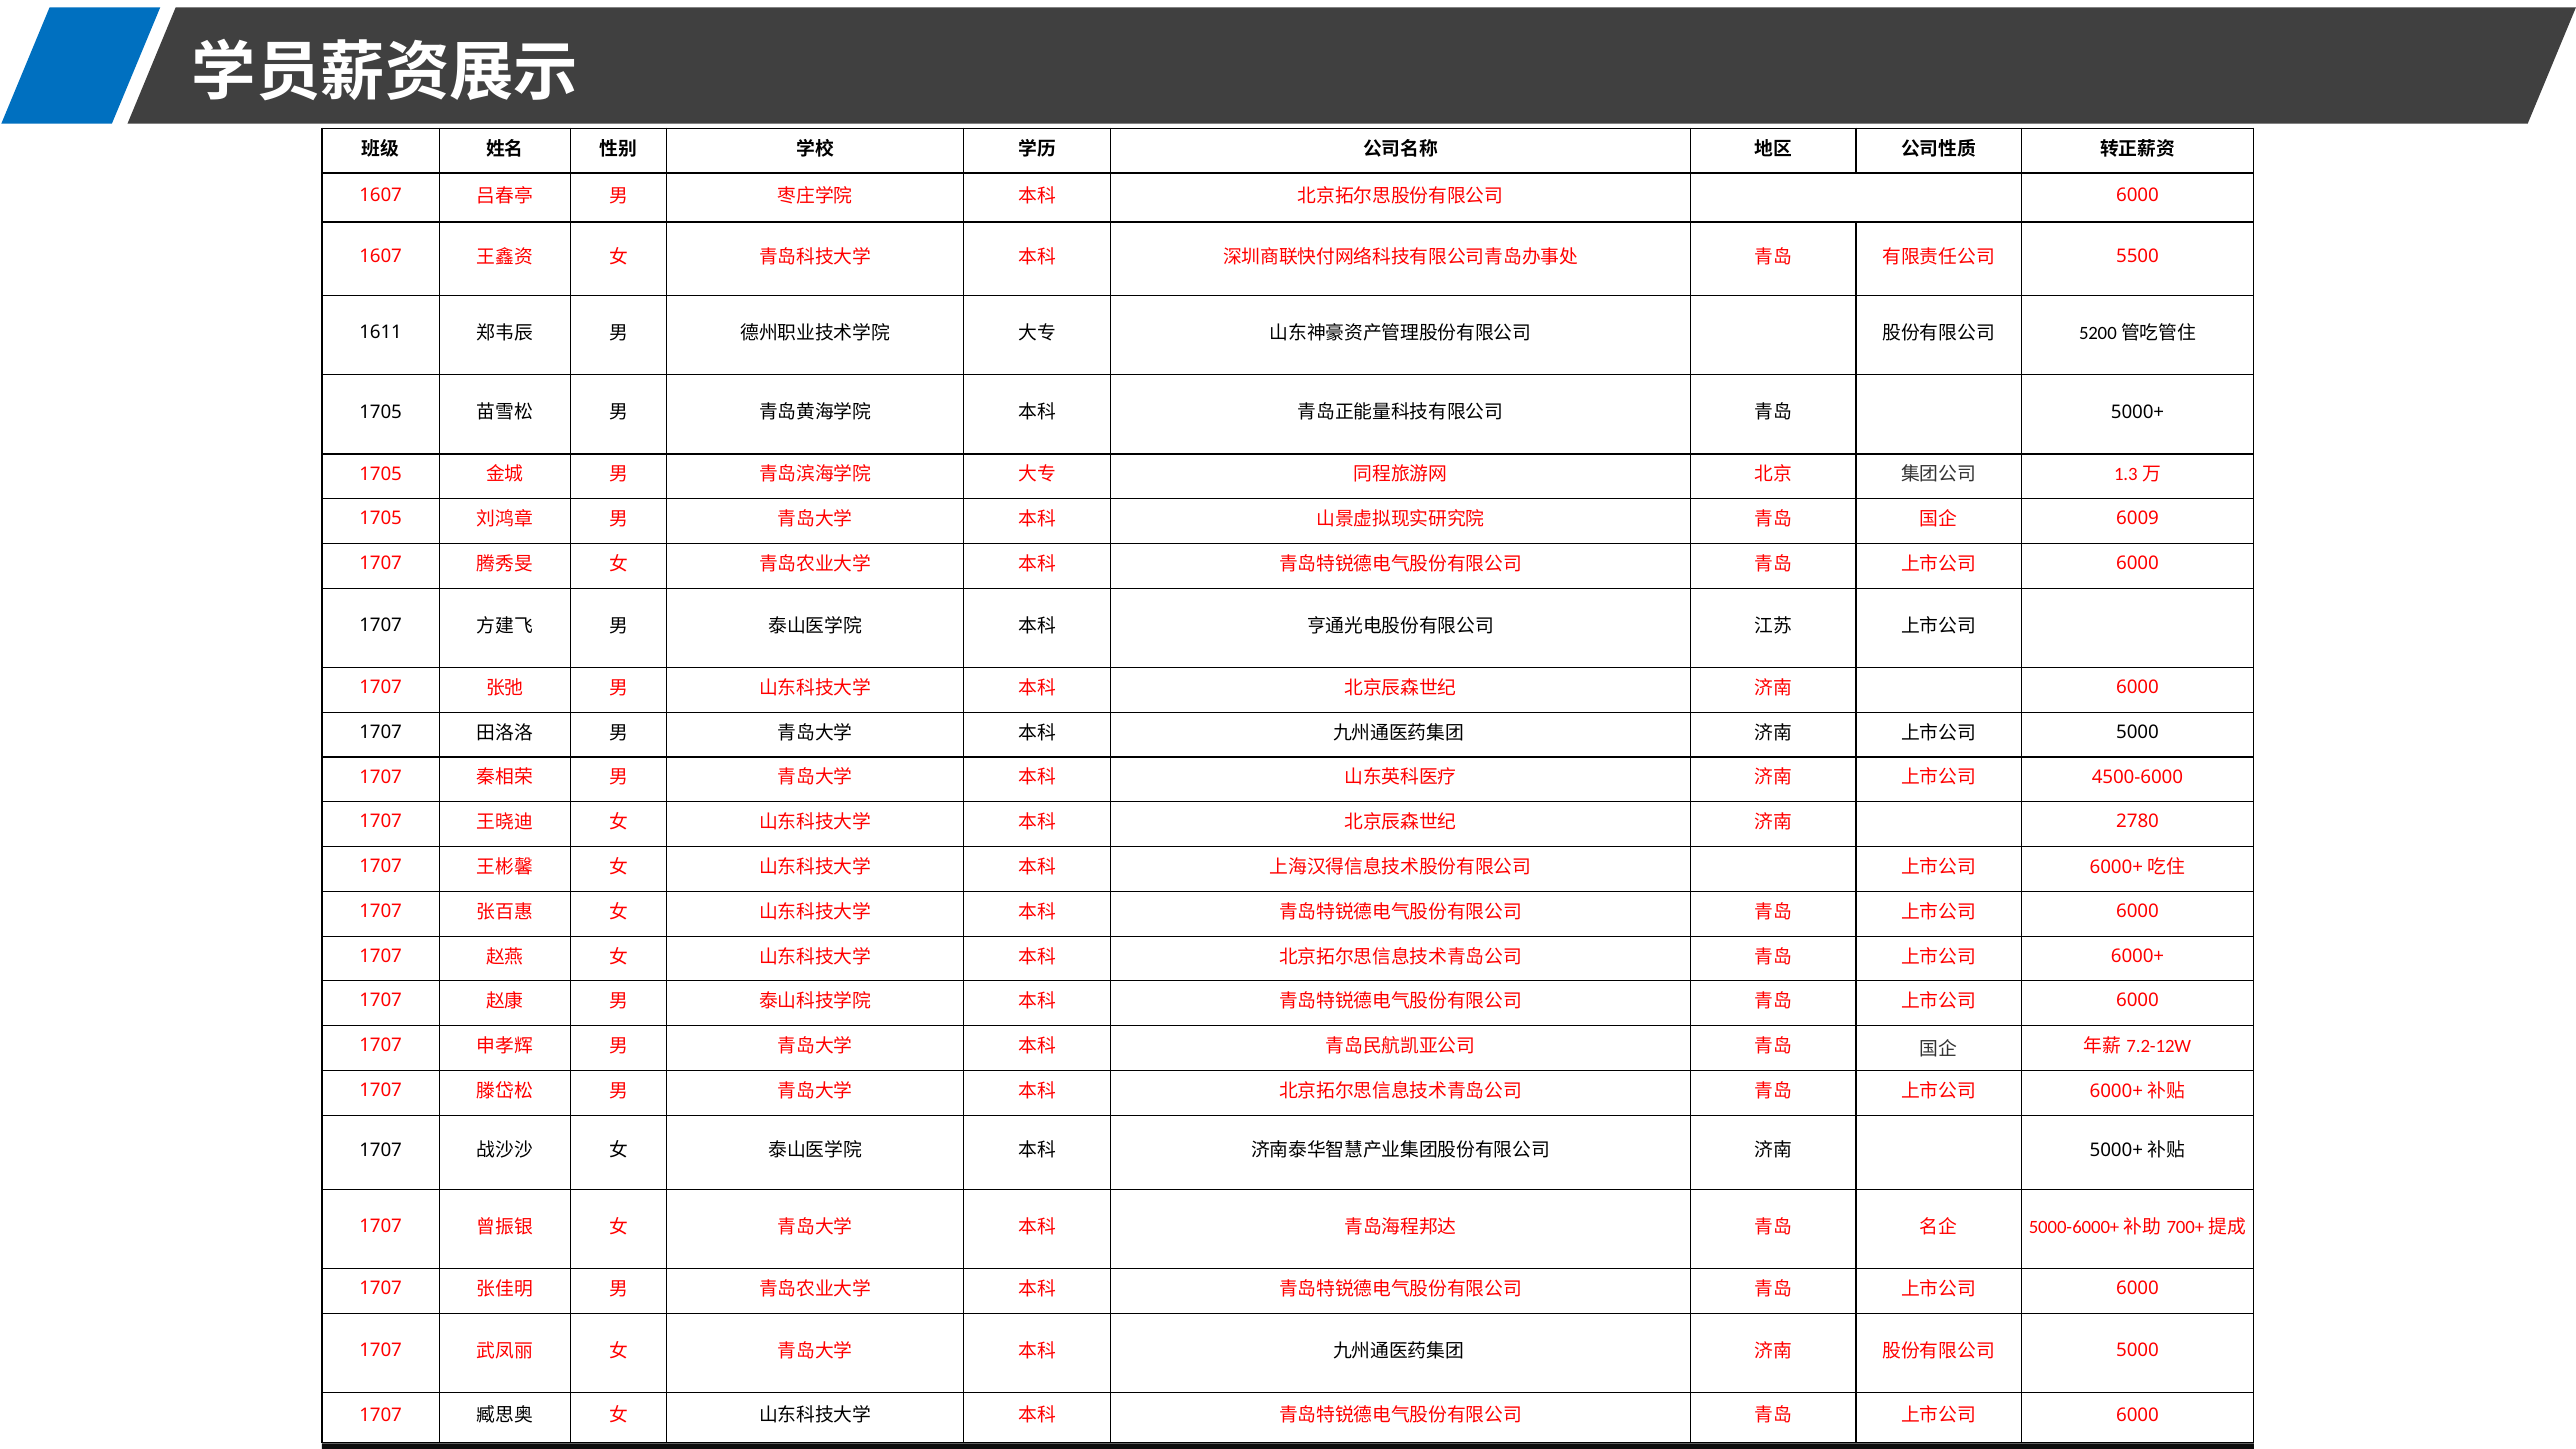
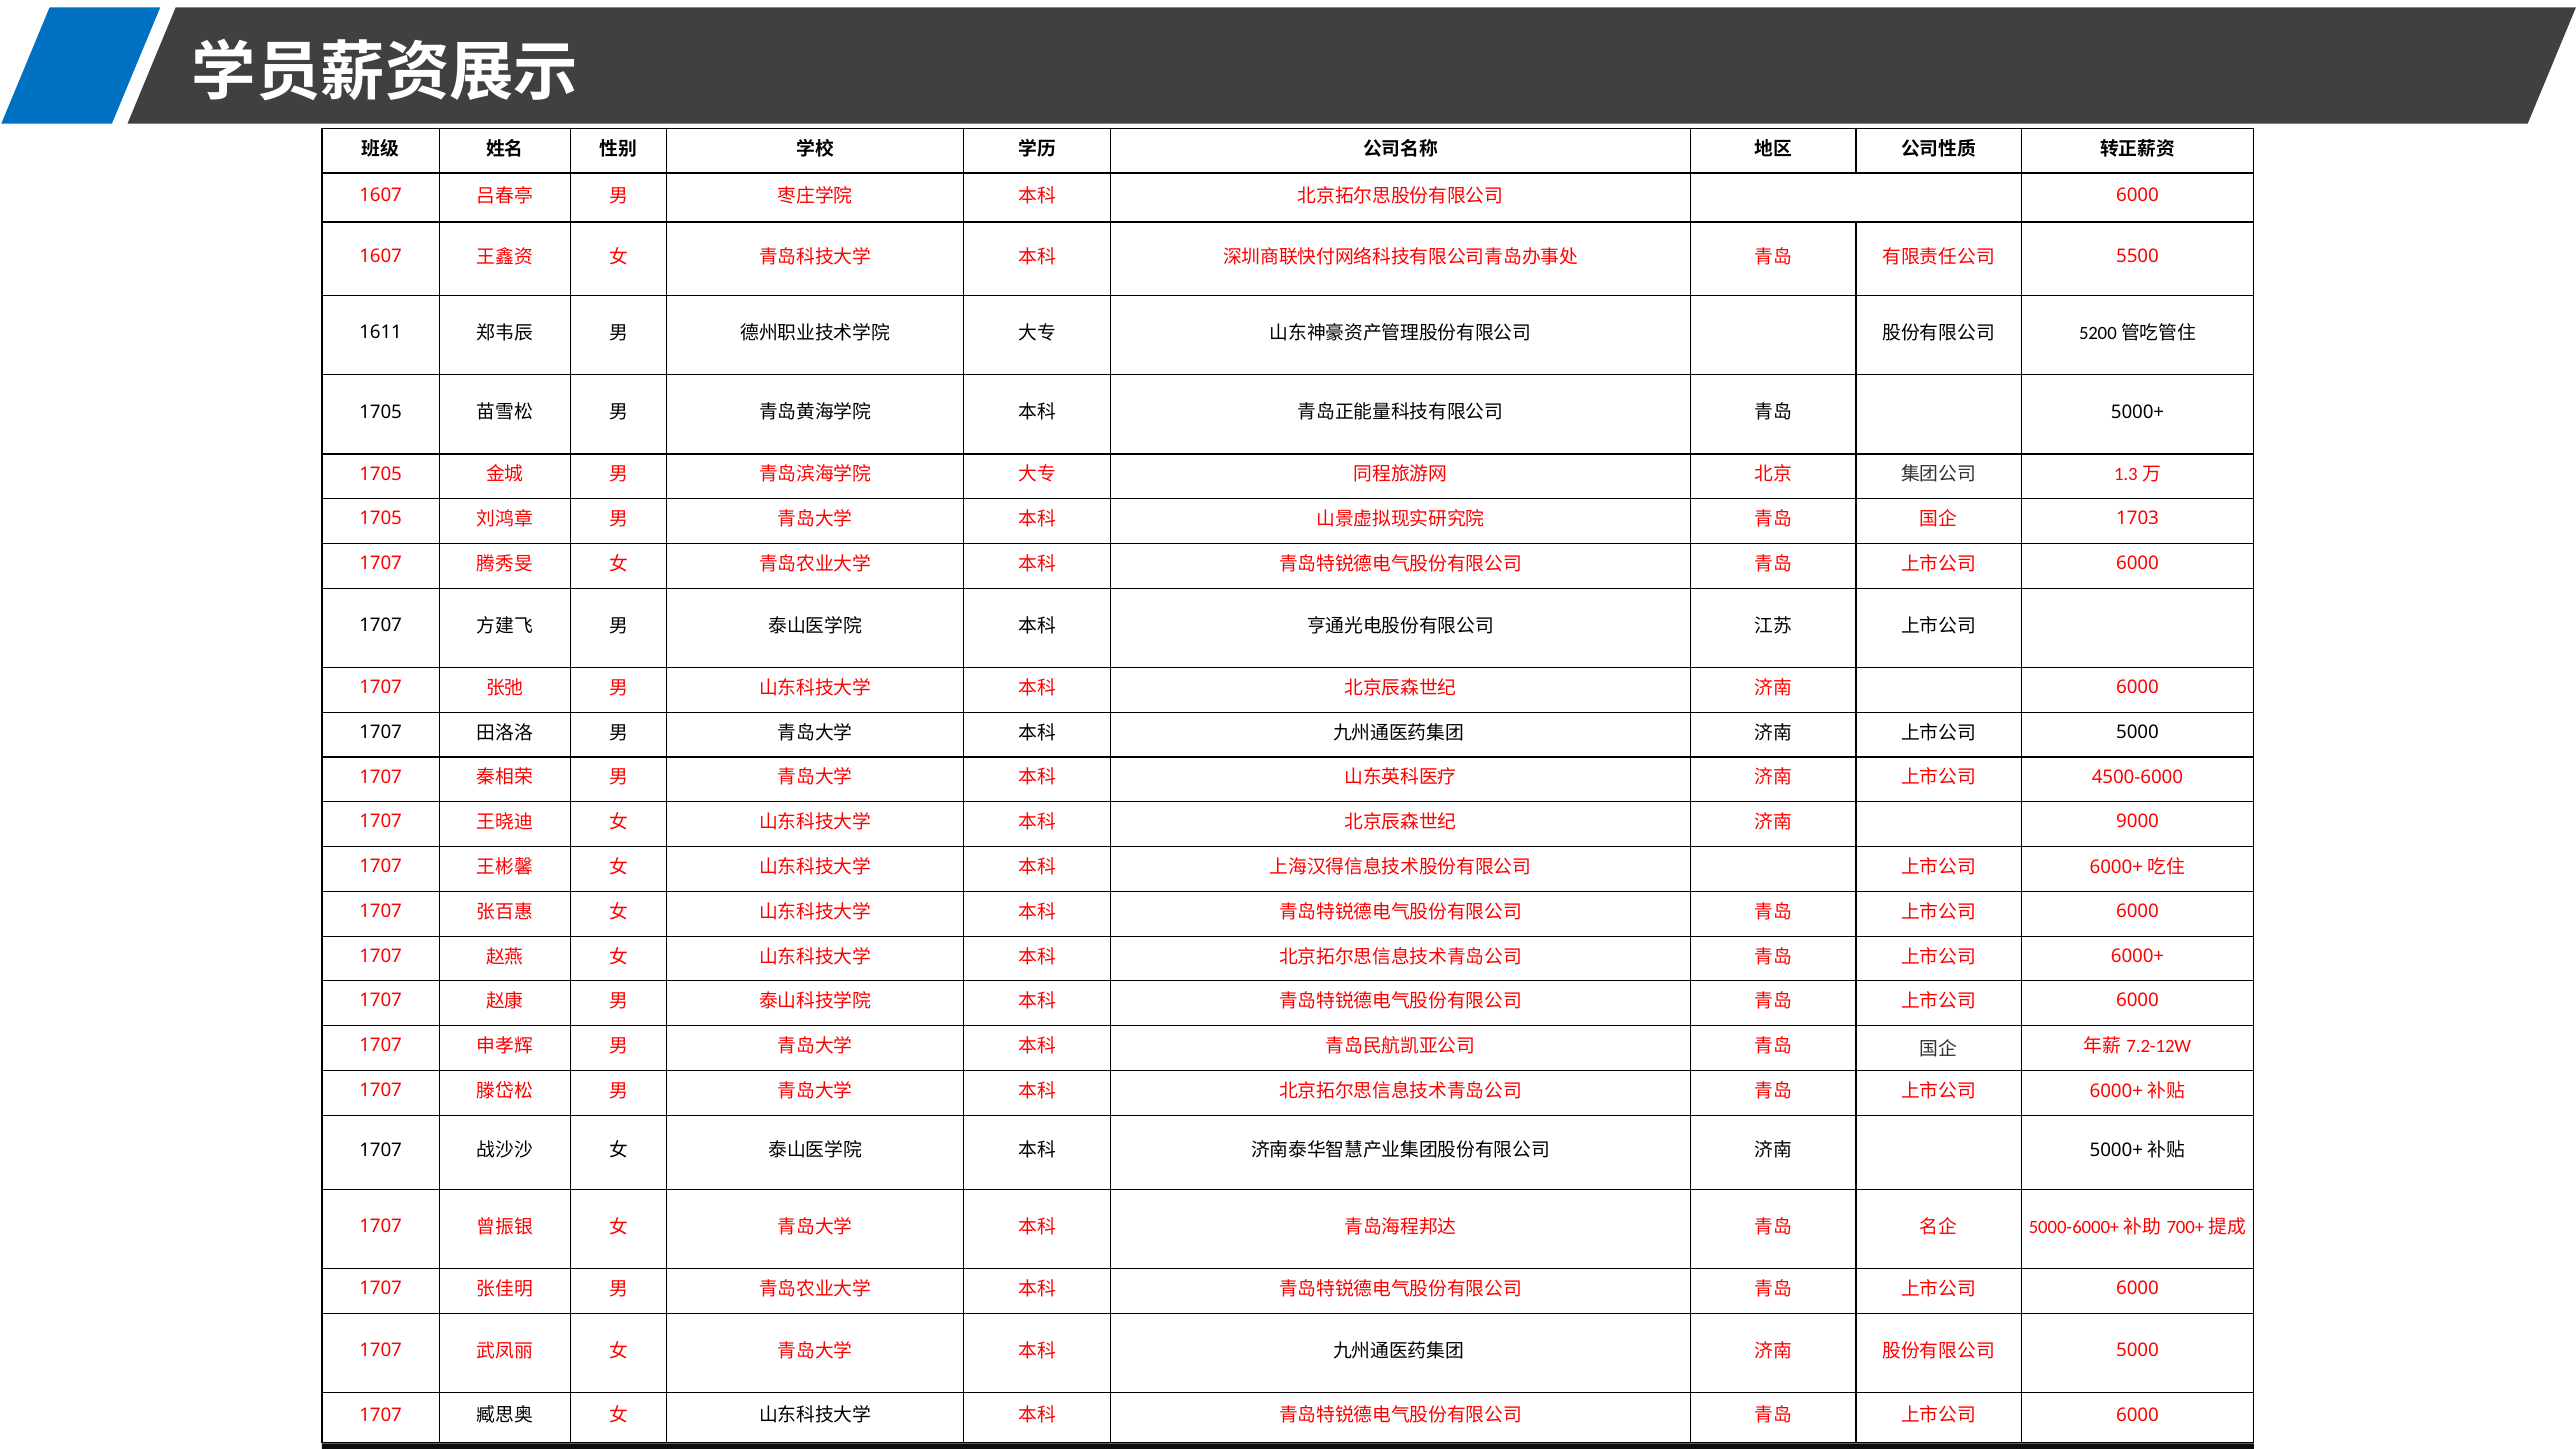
6009: 6009 -> 1703 (2138, 519)
2780: 2780 -> 9000 (2138, 822)
